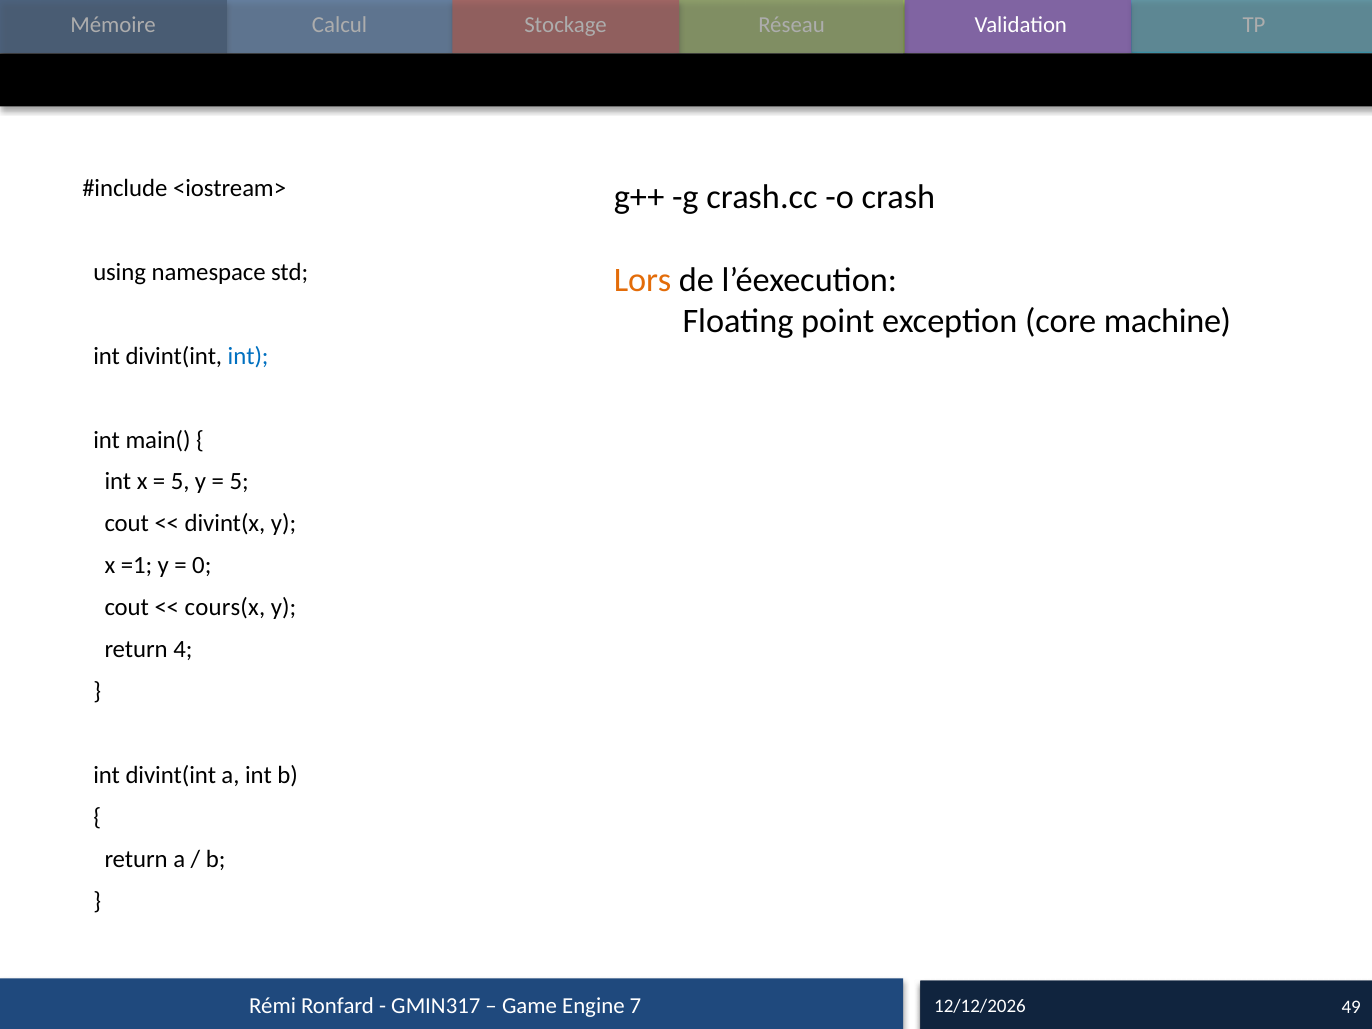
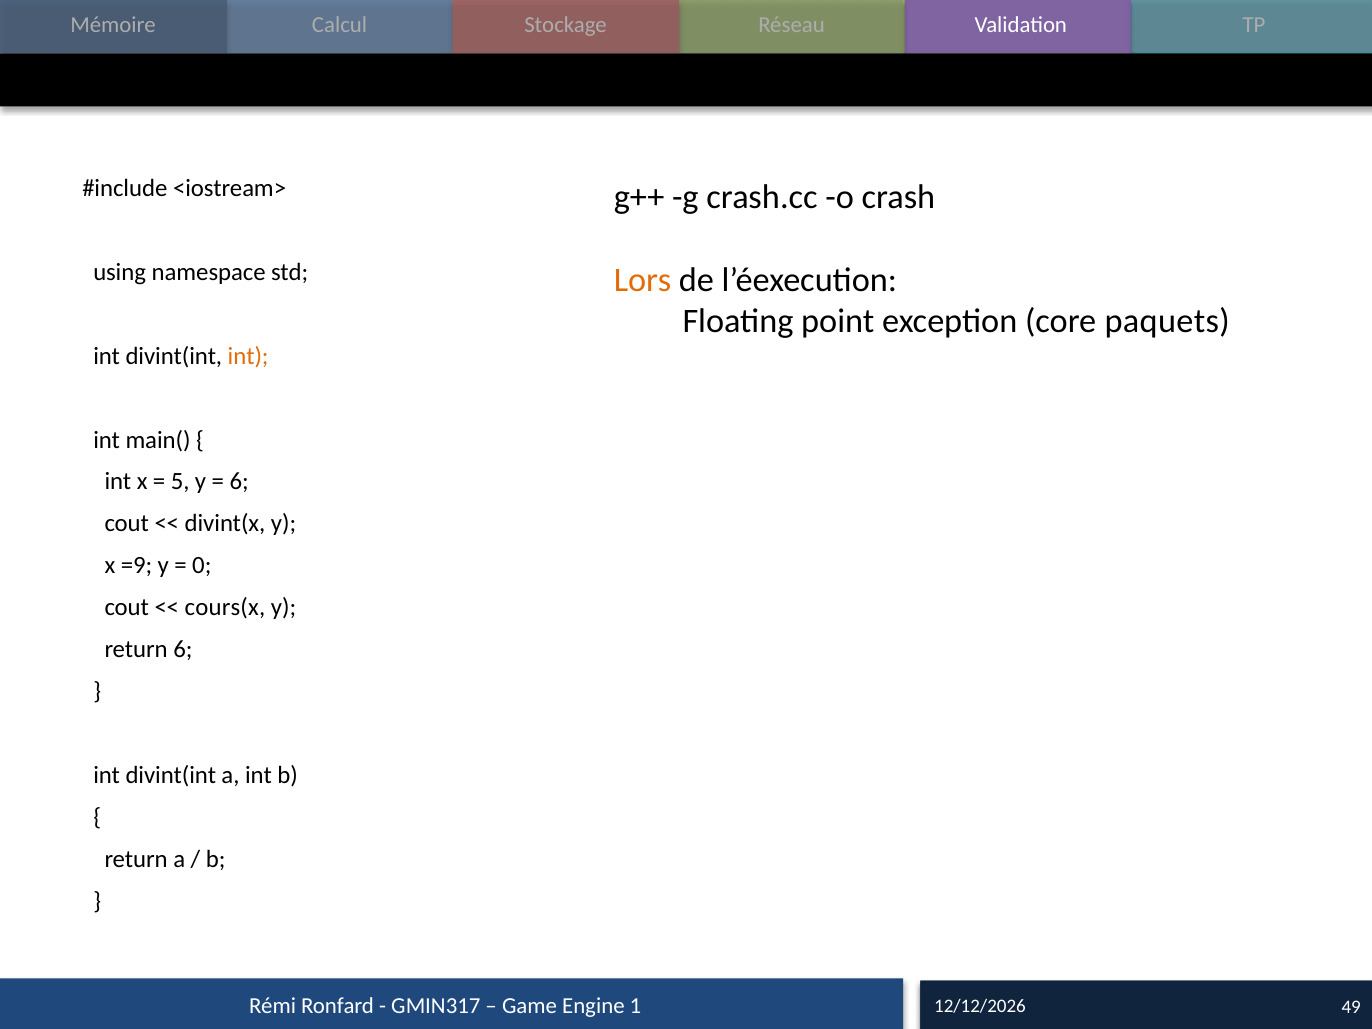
machine: machine -> paquets (1167, 321)
int colour: blue -> orange (248, 356)
5: 5 -> 6 (239, 482)
=1: =1 -> =9 (136, 566)
return 4: 4 -> 6 (183, 650)
7: 7 -> 1 (636, 1006)
